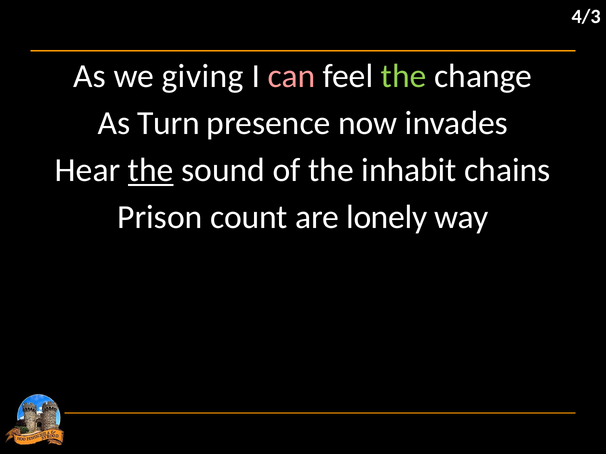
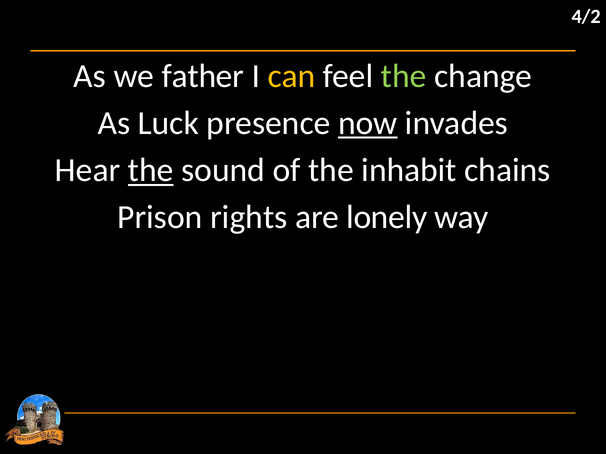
4/3: 4/3 -> 4/2 (586, 16)
giving: giving -> father (203, 76)
can colour: pink -> yellow (291, 76)
Turn: Turn -> Luck (168, 123)
now underline: none -> present (368, 123)
count: count -> rights (249, 218)
